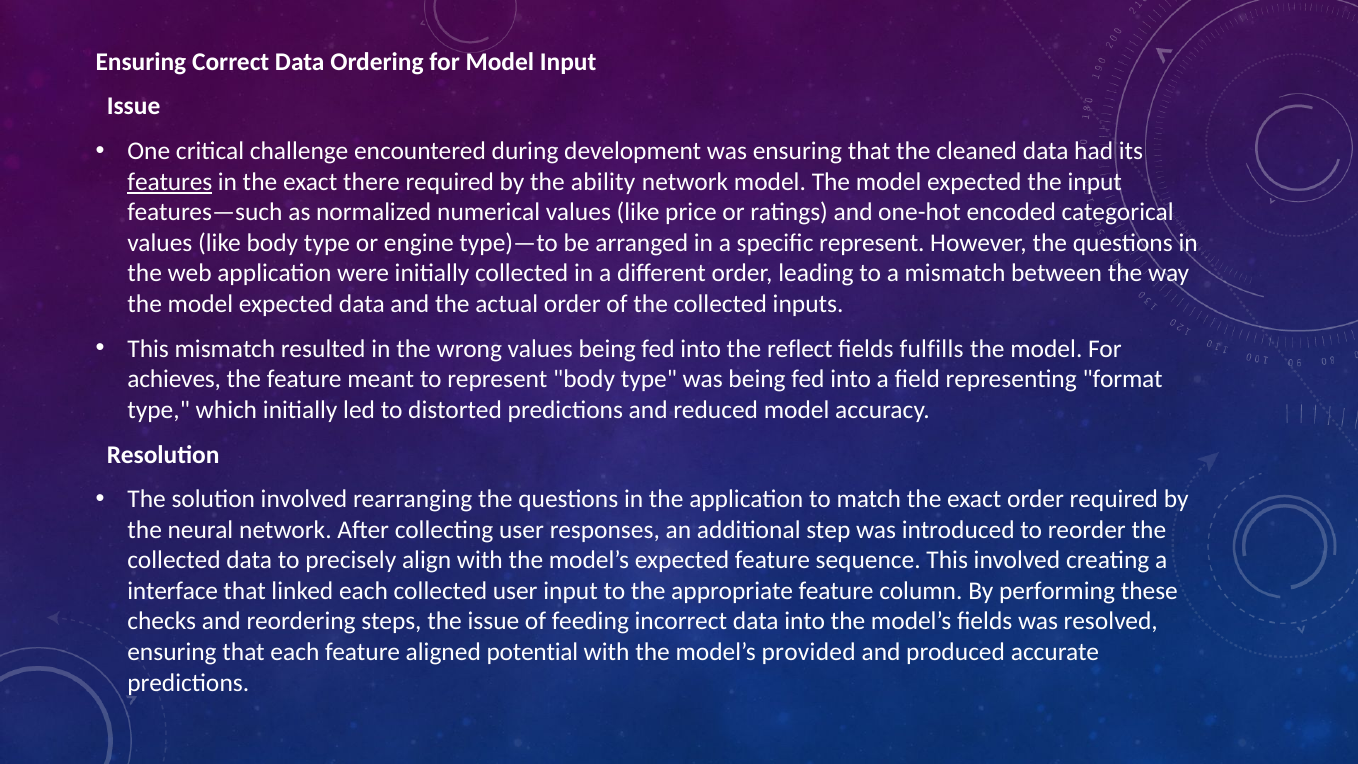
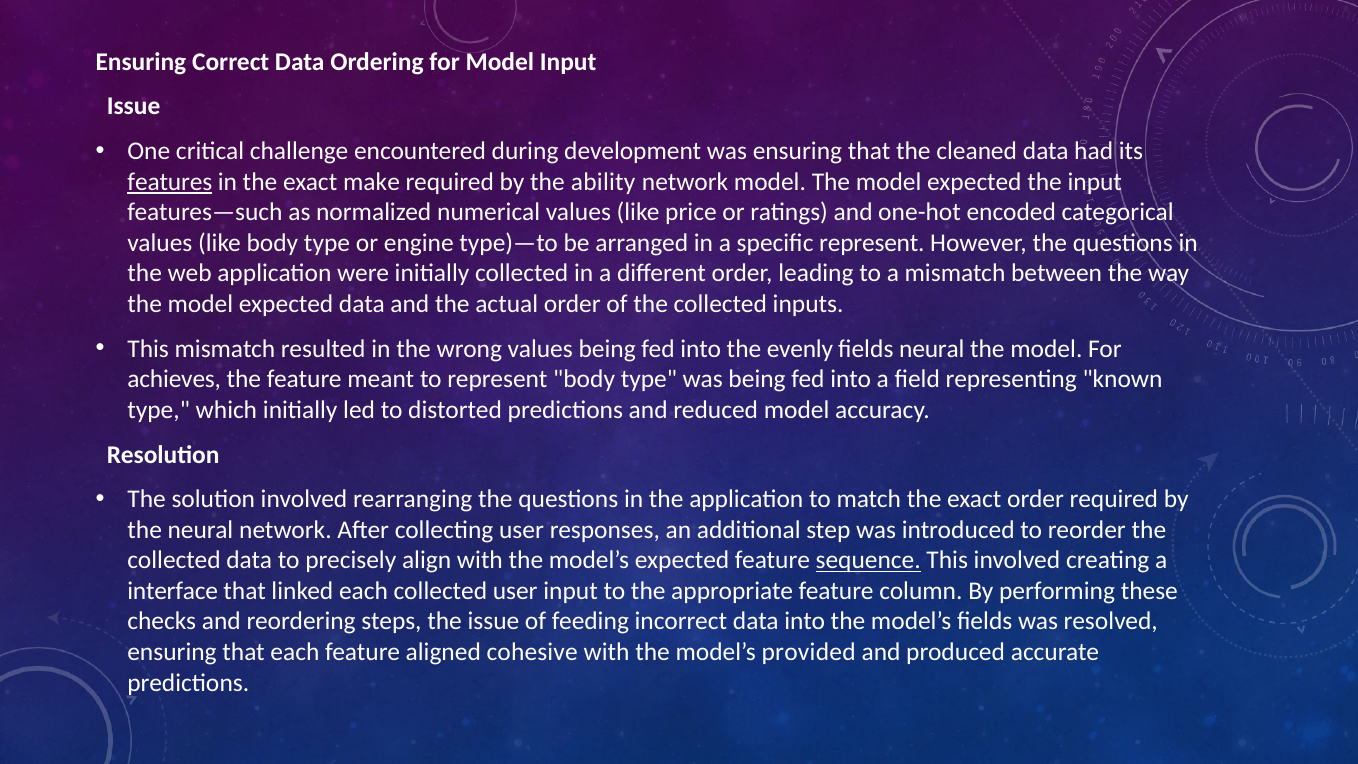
there: there -> make (371, 182)
reflect: reflect -> evenly (800, 349)
fields fulfills: fulfills -> neural (932, 349)
format: format -> known (1123, 379)
sequence underline: none -> present (868, 560)
potential: potential -> cohesive (532, 652)
